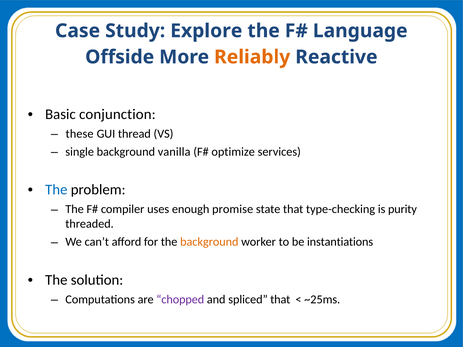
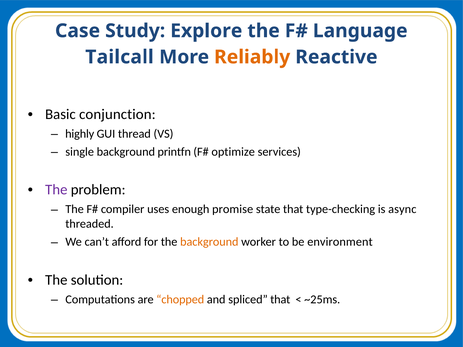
Offside: Offside -> Tailcall (120, 57)
these: these -> highly (80, 134)
vanilla: vanilla -> printfn (174, 152)
The colour: blue -> purple (56, 190)
purity: purity -> async (402, 209)
instantiations: instantiations -> environment (340, 242)
chopped colour: purple -> orange (180, 300)
